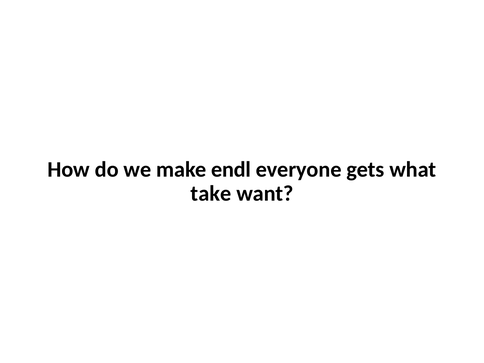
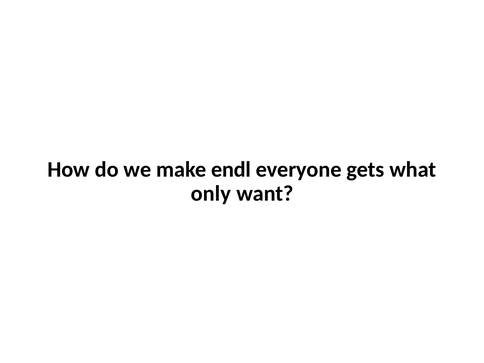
take: take -> only (211, 193)
